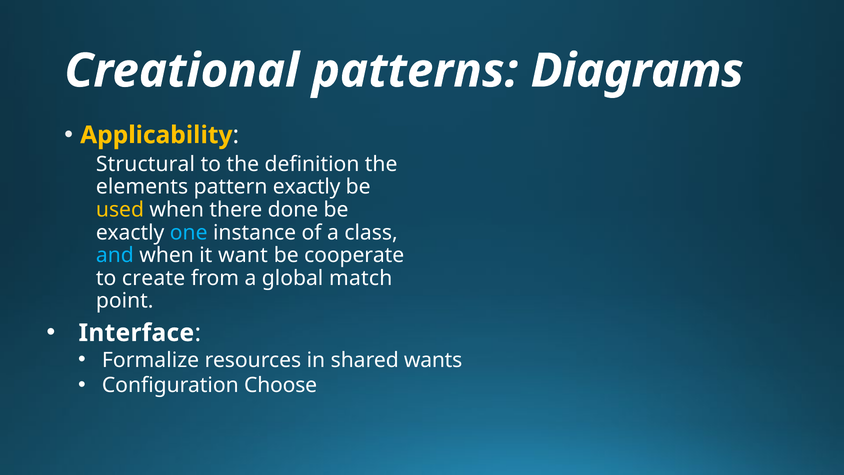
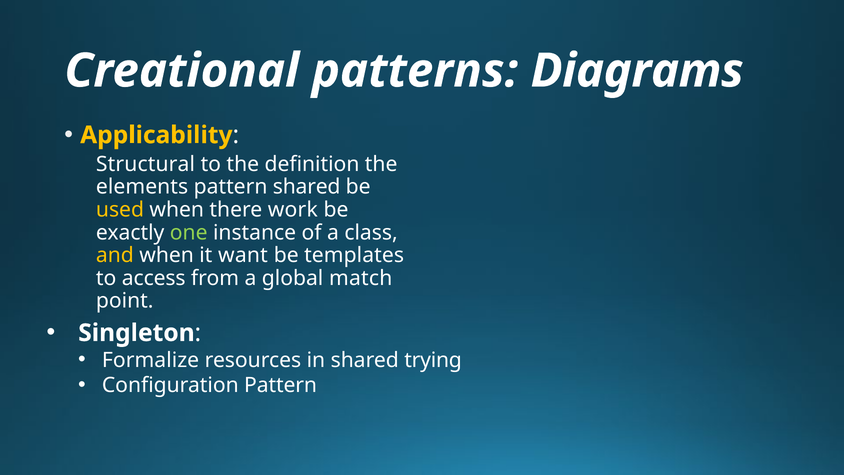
pattern exactly: exactly -> shared (307, 187)
done: done -> work (293, 210)
one colour: light blue -> light green (189, 232)
and colour: light blue -> yellow (115, 255)
cooperate: cooperate -> templates (354, 255)
create: create -> access (154, 278)
Interface: Interface -> Singleton (136, 333)
wants: wants -> trying (433, 360)
Configuration Choose: Choose -> Pattern (281, 385)
